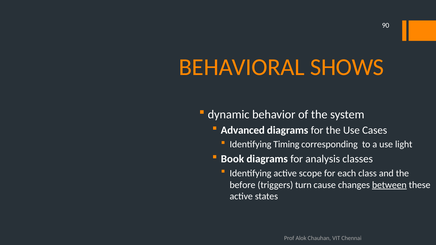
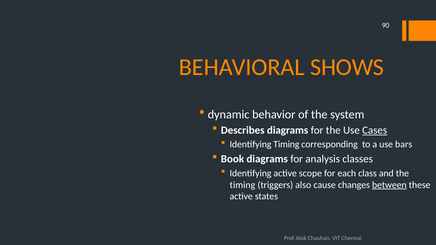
Advanced: Advanced -> Describes (243, 130)
Cases underline: none -> present (375, 130)
light: light -> bars (404, 145)
before: before -> timing (242, 185)
turn: turn -> also (303, 185)
